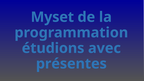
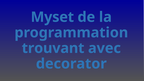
étudions: étudions -> trouvant (53, 48)
présentes: présentes -> decorator (71, 64)
